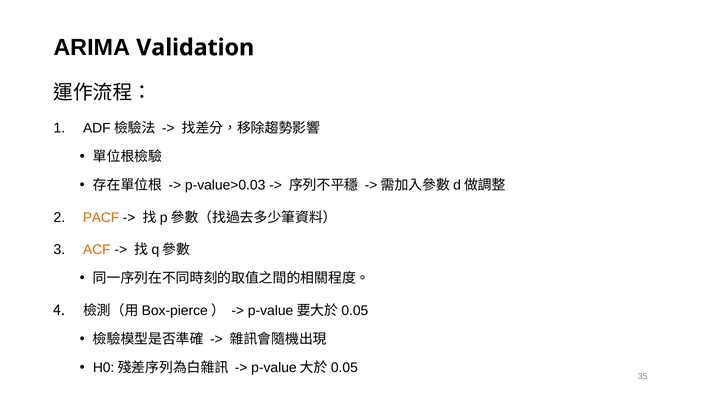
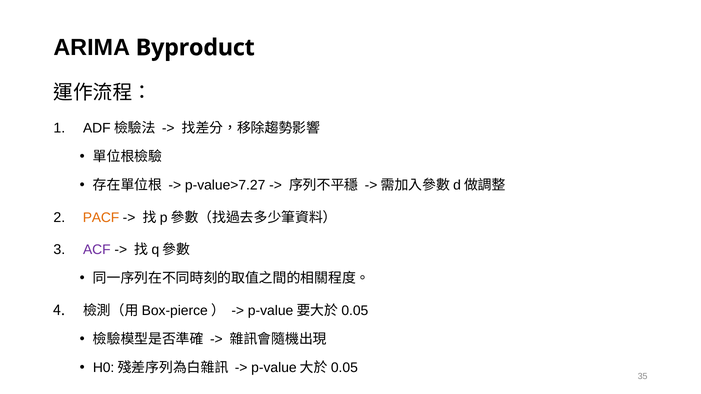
Validation: Validation -> Byproduct (195, 48)
p-value>0.03: p-value>0.03 -> p-value>7.27 (225, 185)
ACF colour: orange -> purple (97, 250)
